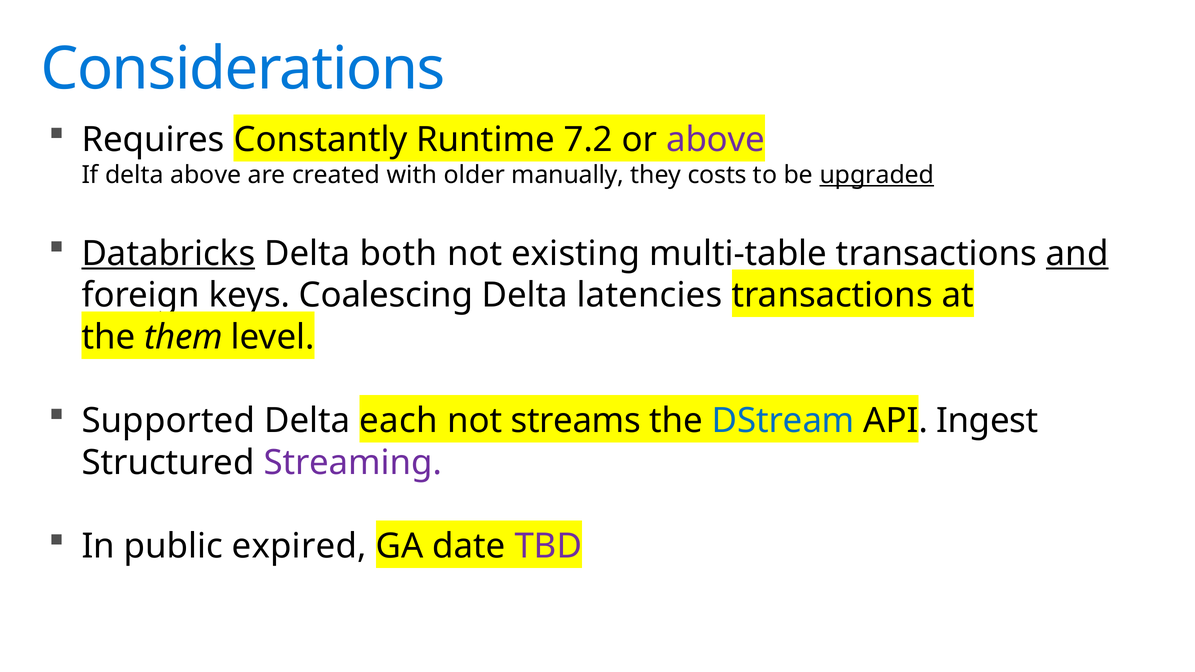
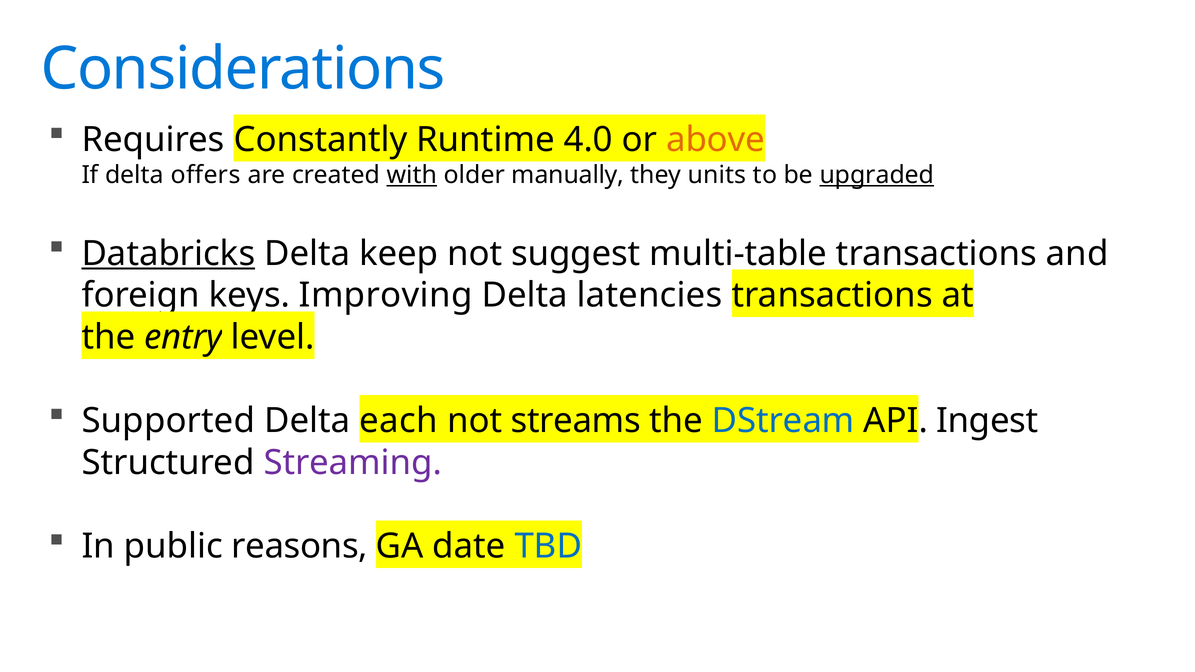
7.2: 7.2 -> 4.0 (588, 140)
above colour: purple -> orange (716, 140)
delta above: above -> offers (206, 175)
with underline: none -> present (412, 175)
costs: costs -> units (717, 175)
both: both -> keep (399, 254)
existing: existing -> suggest (576, 254)
and underline: present -> none (1077, 254)
Coalescing: Coalescing -> Improving (386, 295)
them: them -> entry (183, 337)
expired: expired -> reasons (299, 547)
TBD colour: purple -> blue (548, 547)
